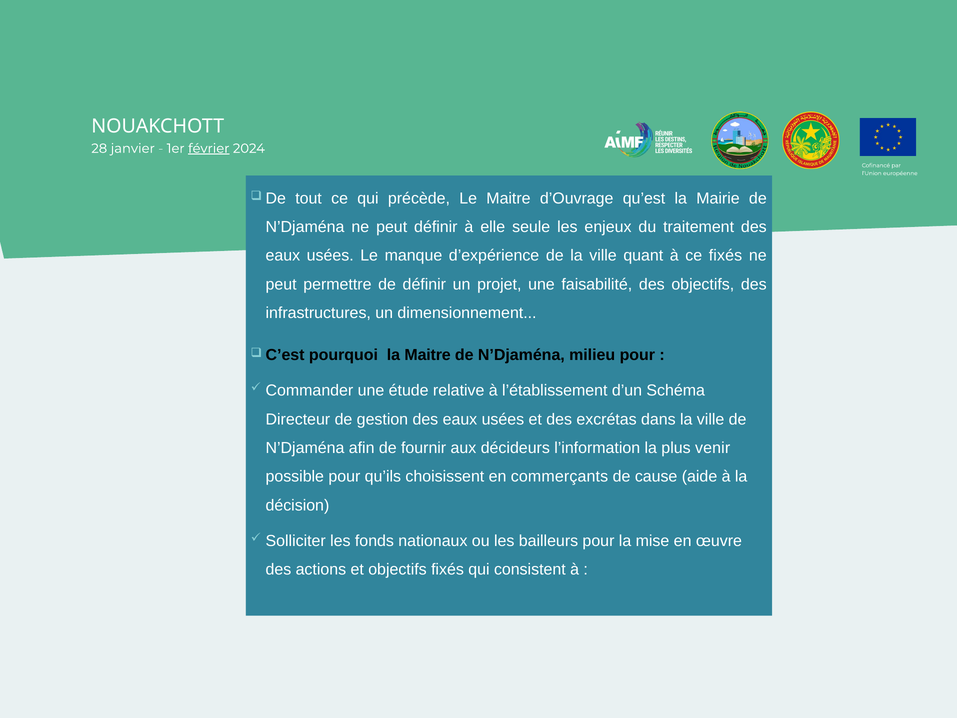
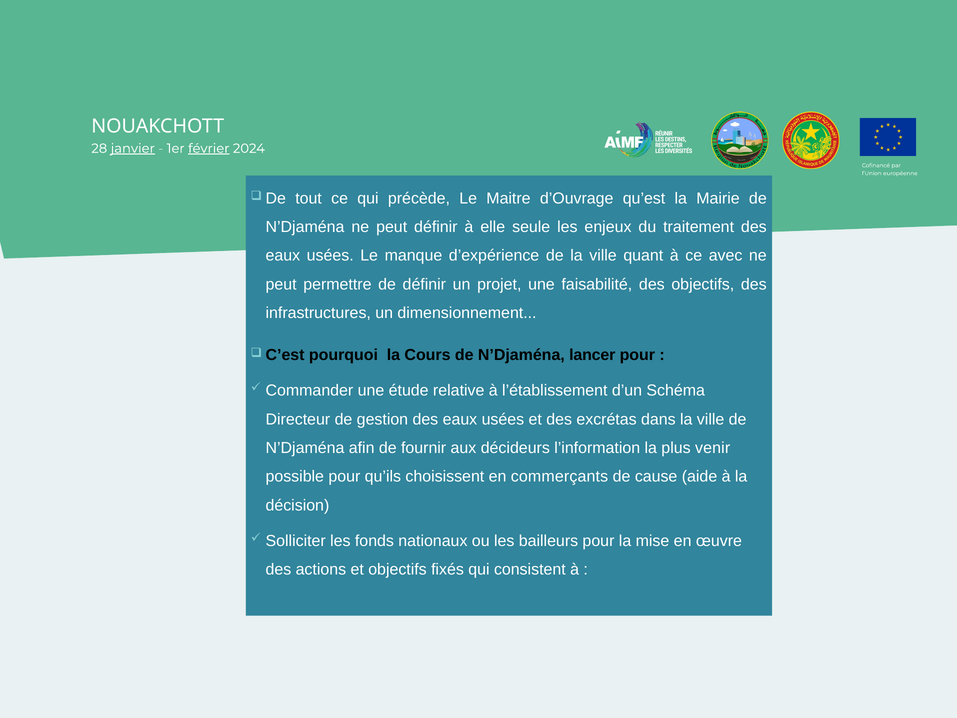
janvier underline: none -> present (133, 148)
ce fixés: fixés -> avec (726, 256)
la Maitre: Maitre -> Cours (428, 355)
milieu: milieu -> lancer (592, 355)
